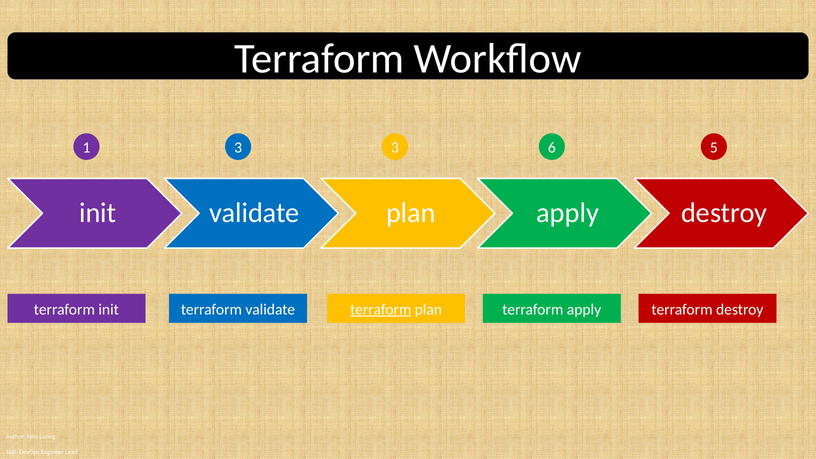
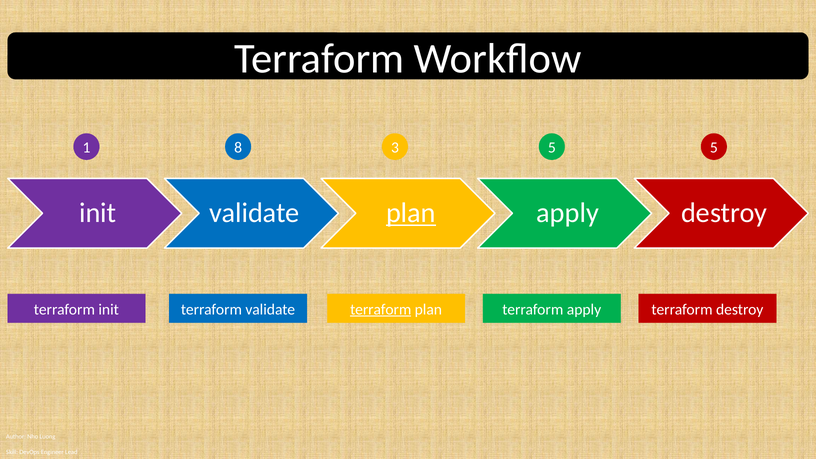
1 3: 3 -> 8 (238, 148)
3 6: 6 -> 5 (552, 148)
plan underline: none -> present (411, 213)
